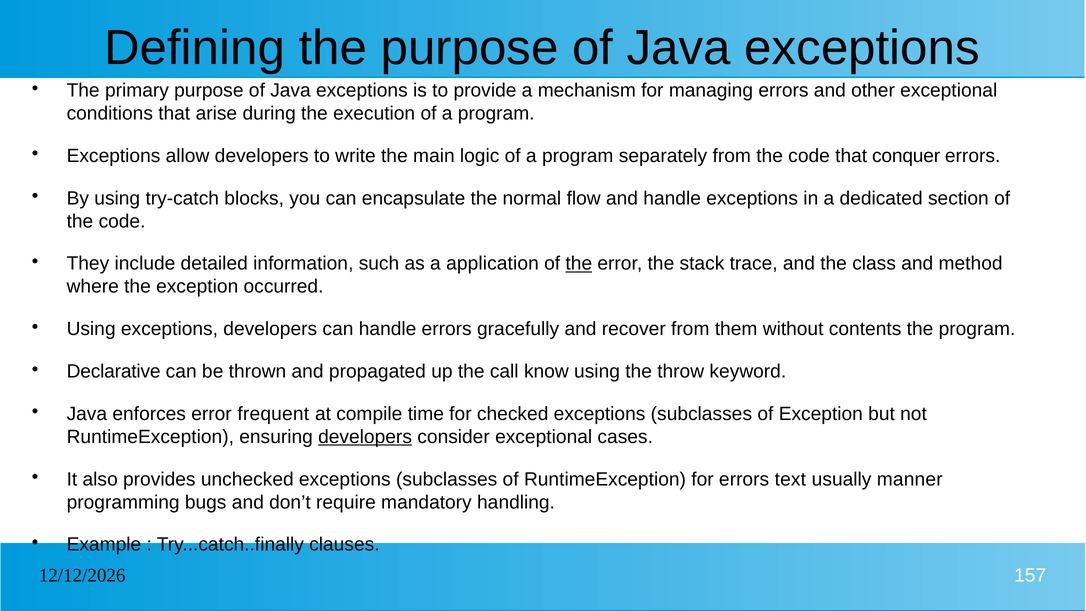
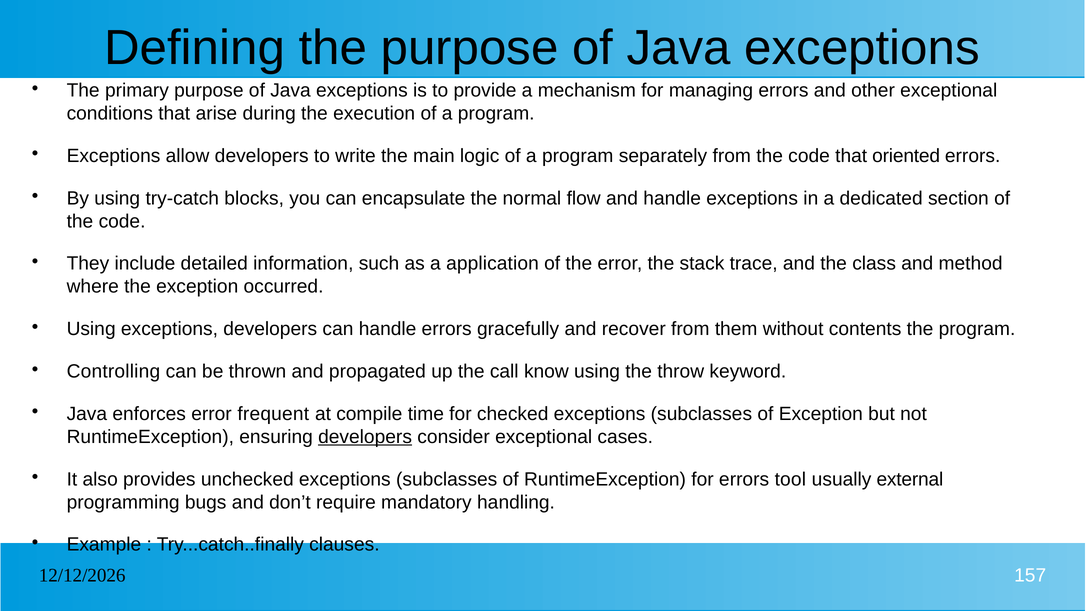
conquer: conquer -> oriented (906, 156)
the underline: present -> none (579, 264)
Declarative: Declarative -> Controlling (113, 371)
text: text -> tool (790, 479)
manner: manner -> external (910, 479)
